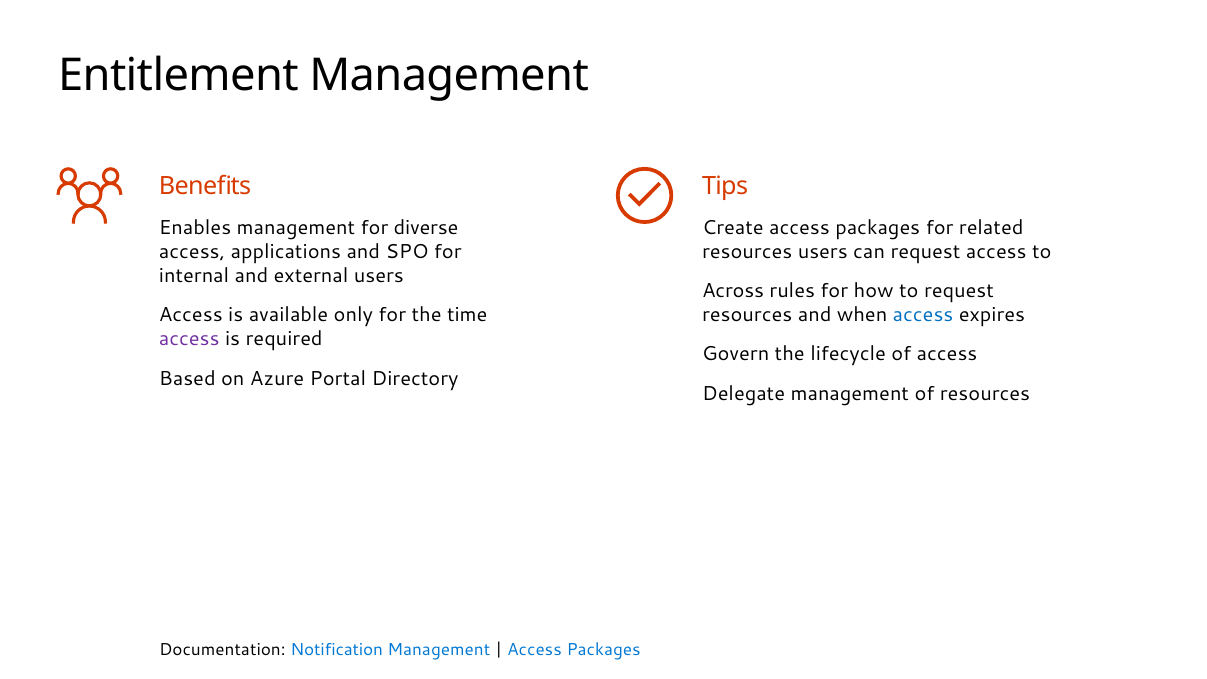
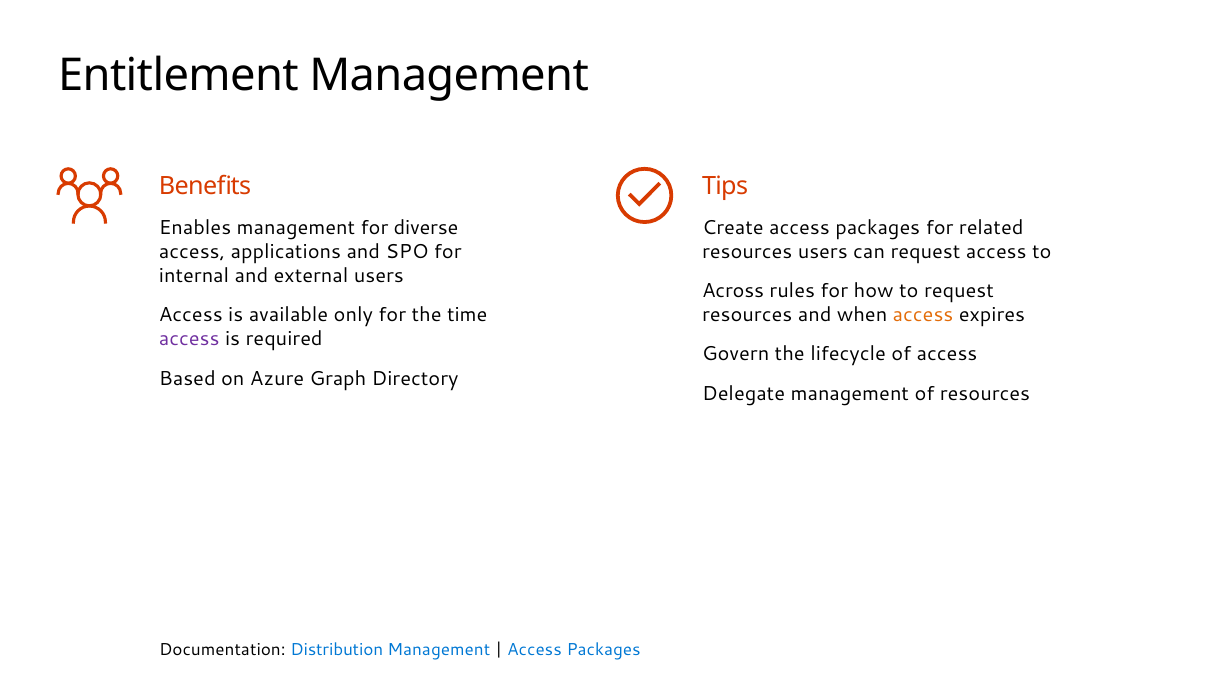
access colour: blue -> orange (923, 315)
Portal: Portal -> Graph (338, 378)
Notification: Notification -> Distribution (337, 650)
